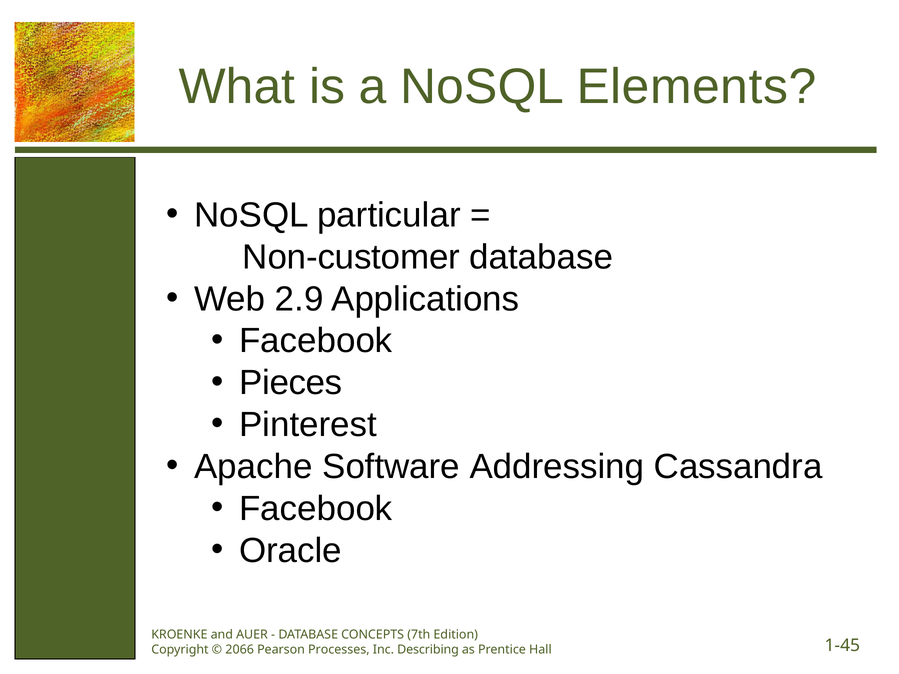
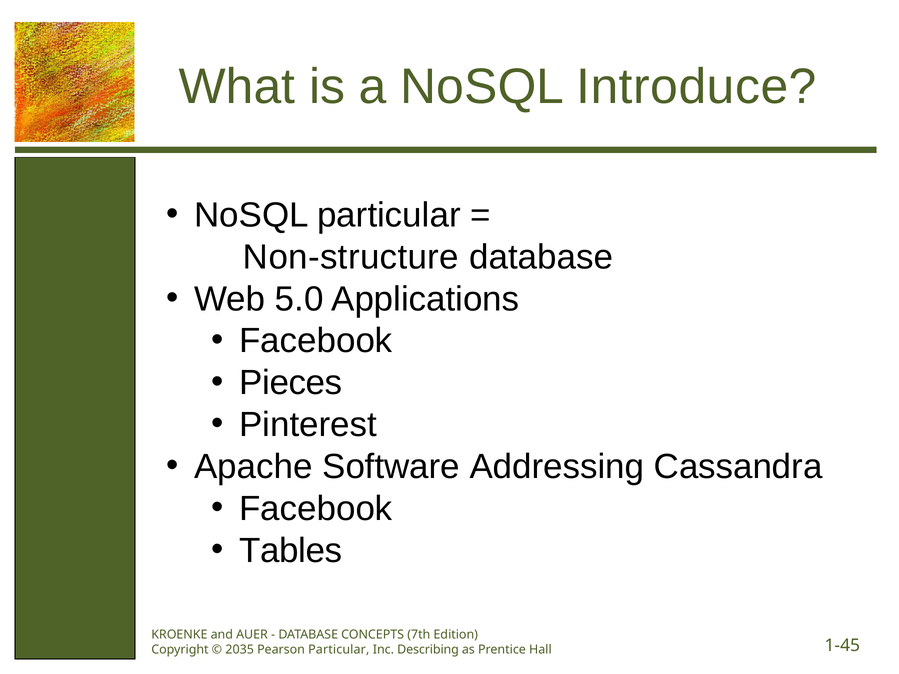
Elements: Elements -> Introduce (696, 87)
Non-customer: Non-customer -> Non-structure (351, 257)
2.9: 2.9 -> 5.0 (299, 299)
Oracle: Oracle -> Tables (291, 551)
2066: 2066 -> 2035 (240, 650)
Pearson Processes: Processes -> Particular (339, 650)
